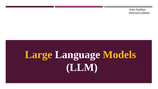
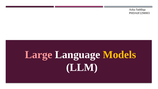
Large colour: yellow -> pink (39, 55)
